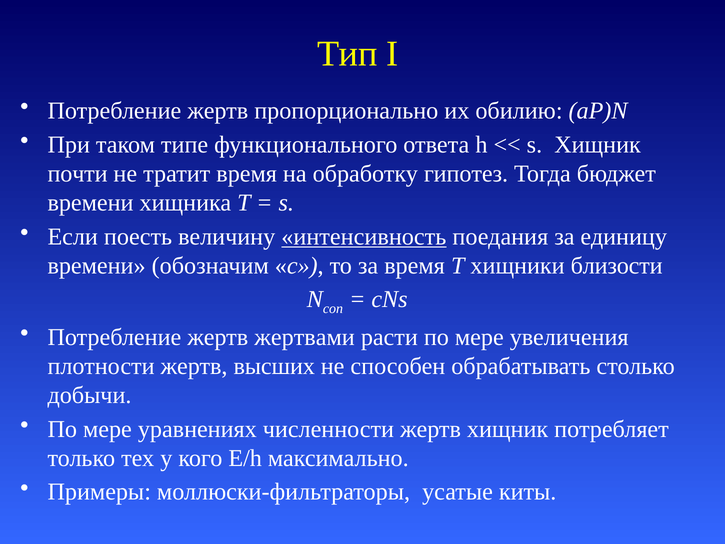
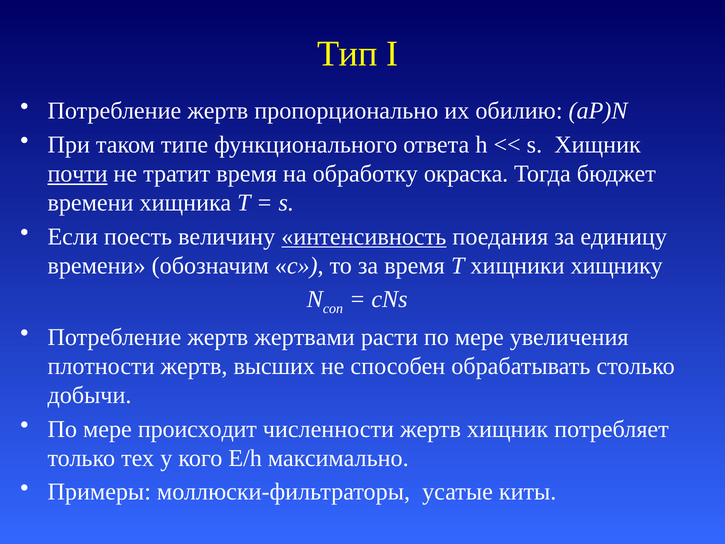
почти underline: none -> present (78, 174)
гипотез: гипотез -> окраска (466, 174)
близости: близости -> хищнику (617, 265)
уравнениях: уравнениях -> происходит (197, 429)
